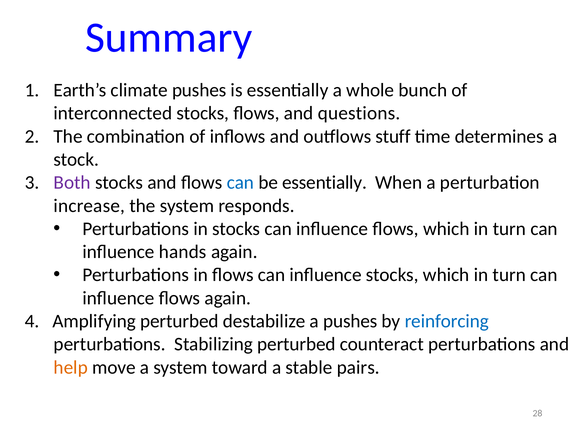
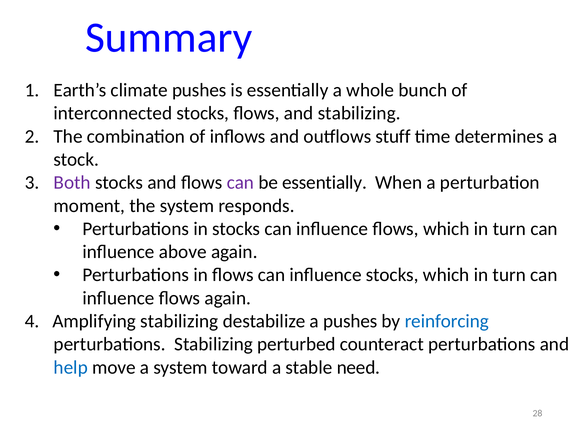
and questions: questions -> stabilizing (359, 113)
can colour: blue -> purple (240, 182)
increase: increase -> moment (89, 206)
hands: hands -> above (183, 252)
Amplifying perturbed: perturbed -> stabilizing (179, 321)
help colour: orange -> blue (71, 367)
pairs: pairs -> need (358, 367)
